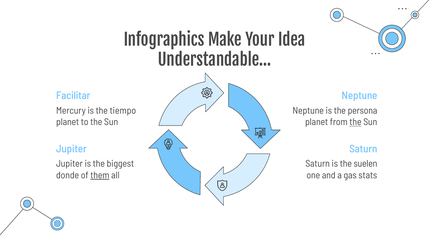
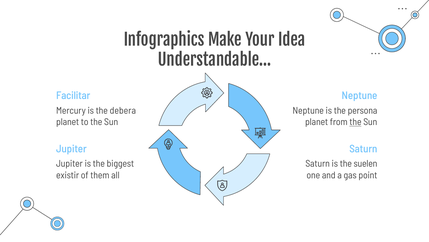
tiempo: tiempo -> debera (123, 110)
donde: donde -> existir (68, 175)
them underline: present -> none (100, 175)
stats: stats -> point (368, 175)
